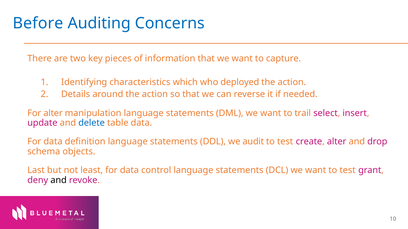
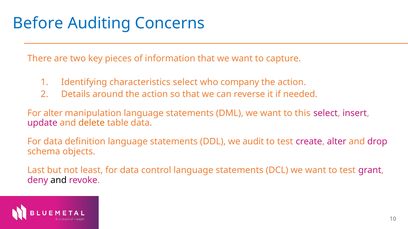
characteristics which: which -> select (185, 82)
deployed: deployed -> company (240, 82)
trail: trail -> this (303, 113)
delete colour: blue -> orange (92, 123)
